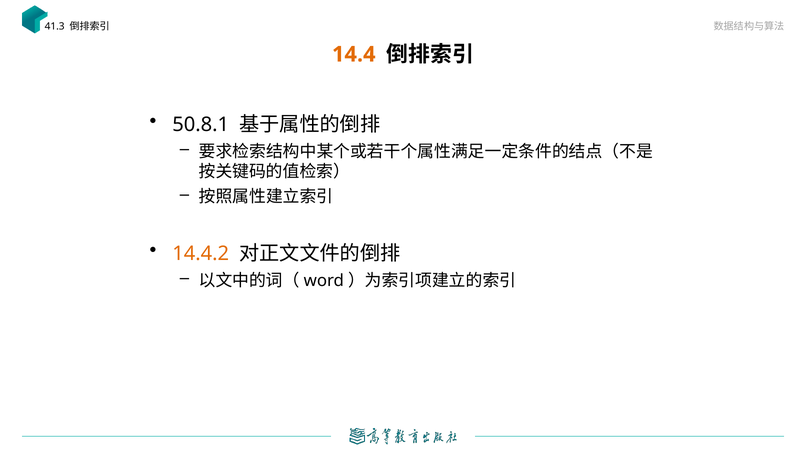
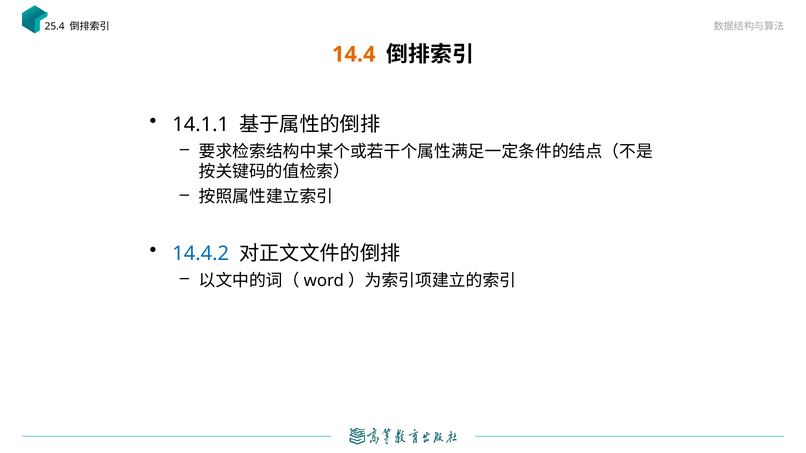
41.3: 41.3 -> 25.4 (55, 26)
50.8.1: 50.8.1 -> 14.1.1 (201, 125)
14.4.2 colour: orange -> blue (201, 254)
